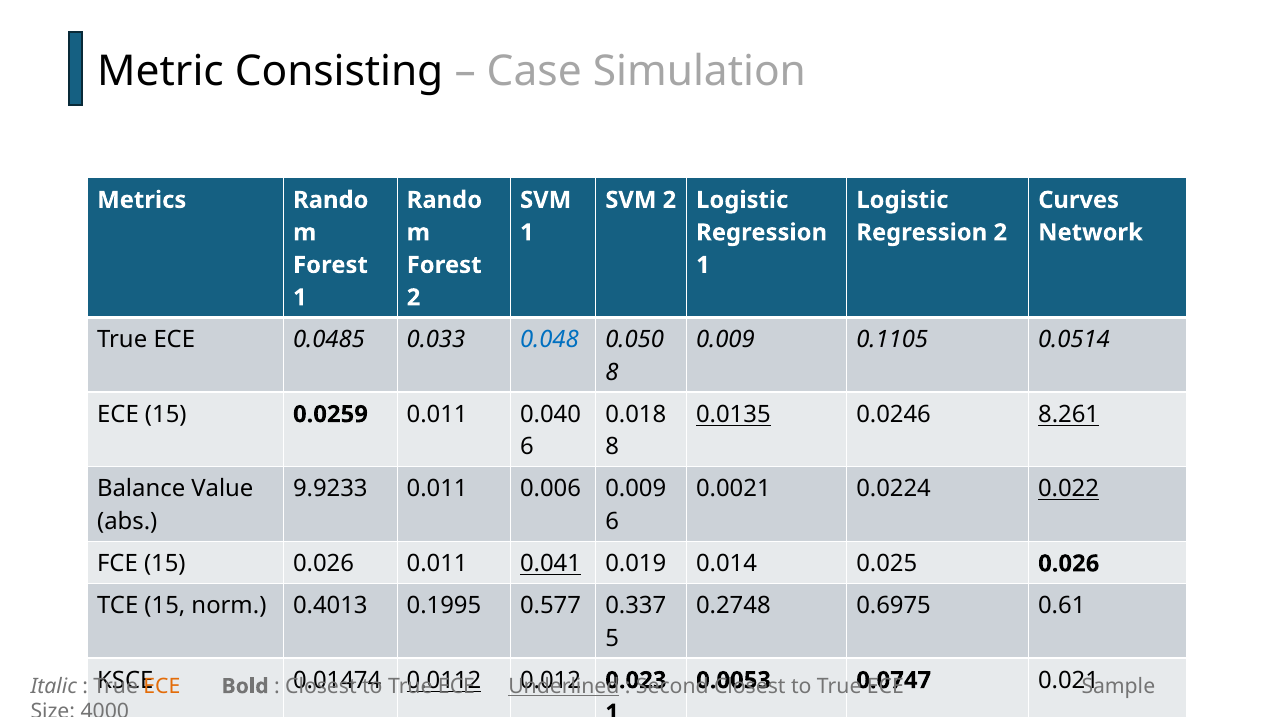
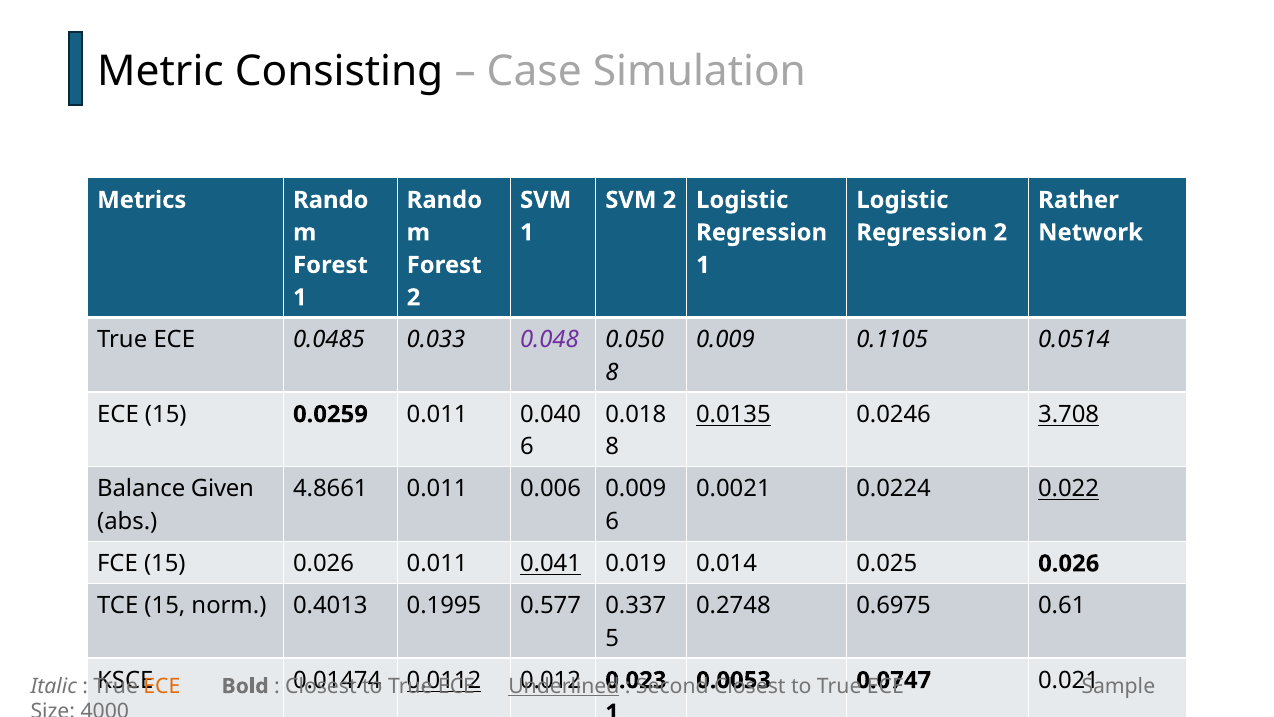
Curves: Curves -> Rather (1079, 200)
0.048 colour: blue -> purple (549, 340)
8.261: 8.261 -> 3.708 (1069, 414)
Value: Value -> Given (222, 489)
9.9233: 9.9233 -> 4.8661 (330, 489)
